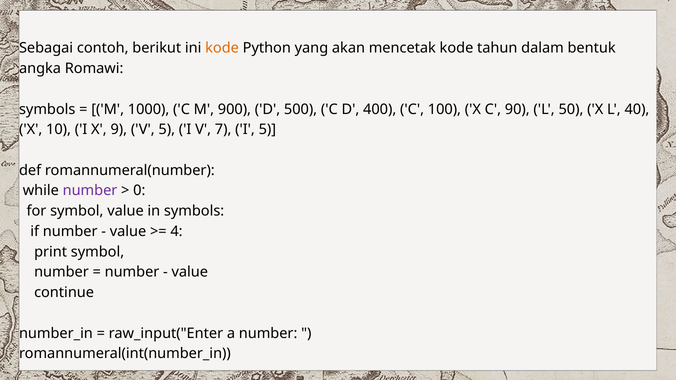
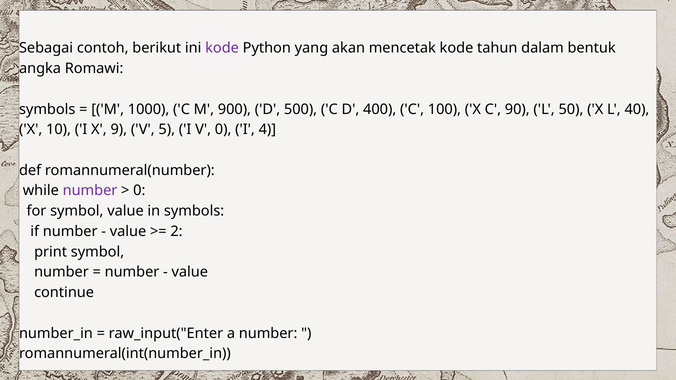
kode colour: orange -> purple (222, 48)
V 7: 7 -> 0 (223, 130)
I 5: 5 -> 4 (267, 130)
4: 4 -> 2 (177, 232)
